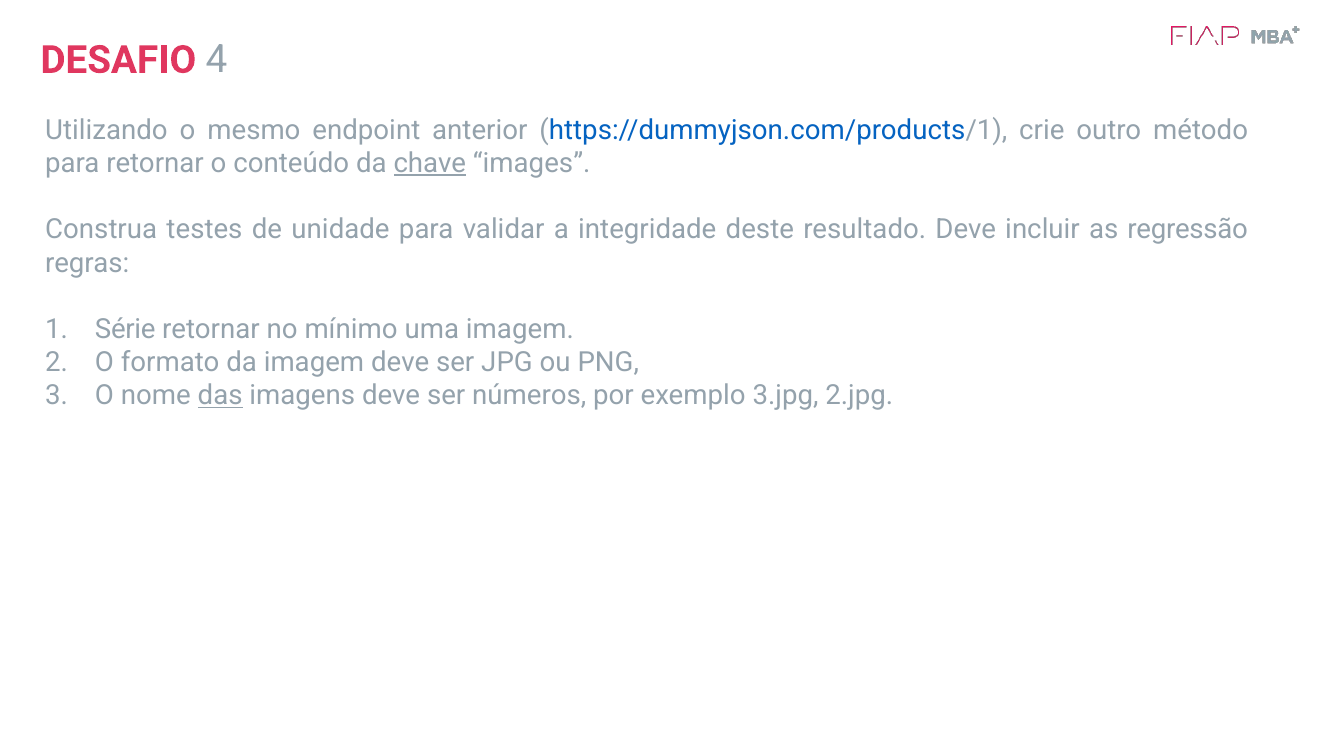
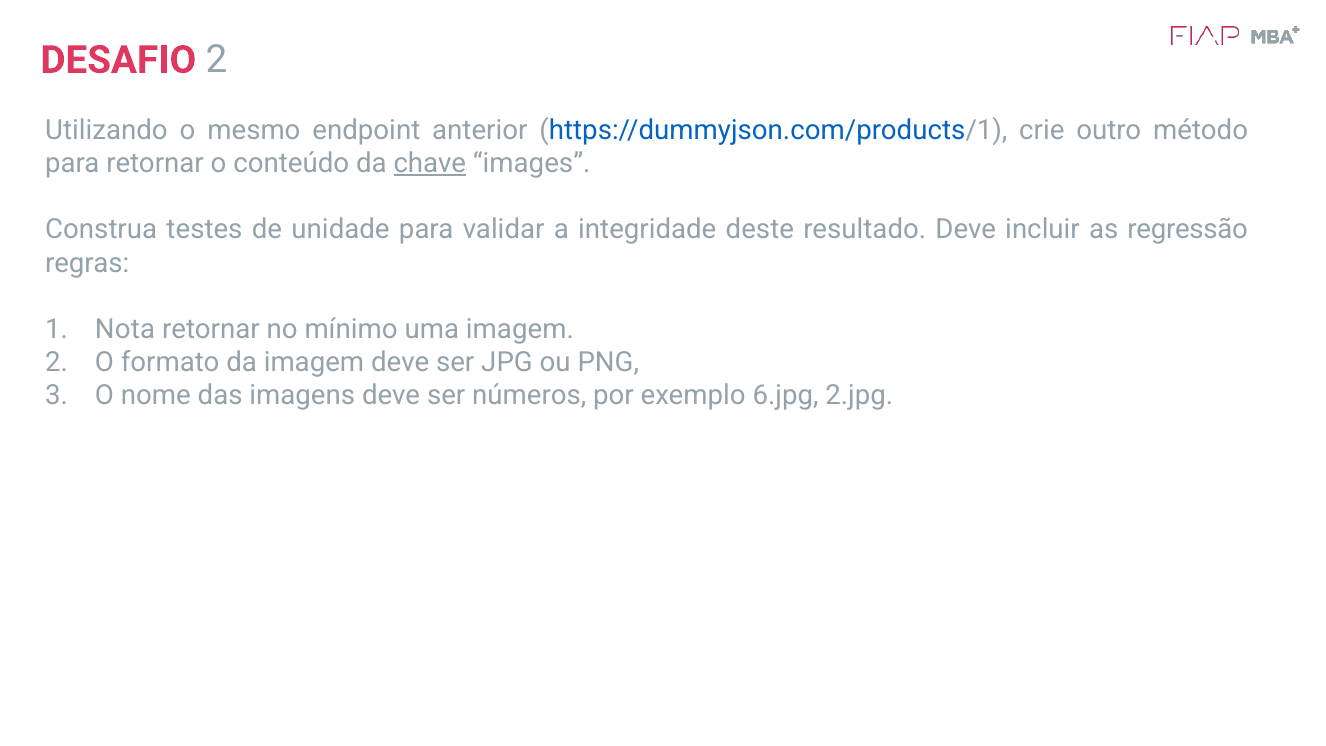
DESAFIO 4: 4 -> 2 (216, 60)
Série: Série -> Nota (125, 329)
das underline: present -> none (220, 395)
3.jpg: 3.jpg -> 6.jpg (786, 395)
